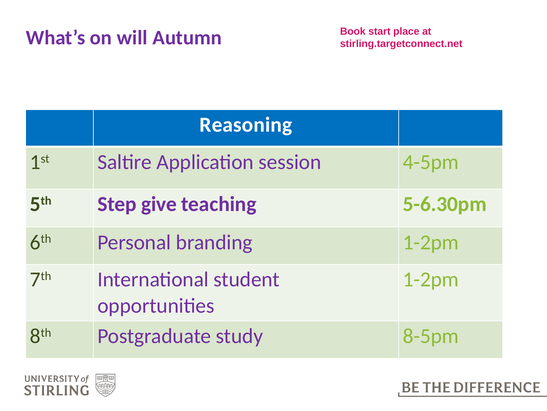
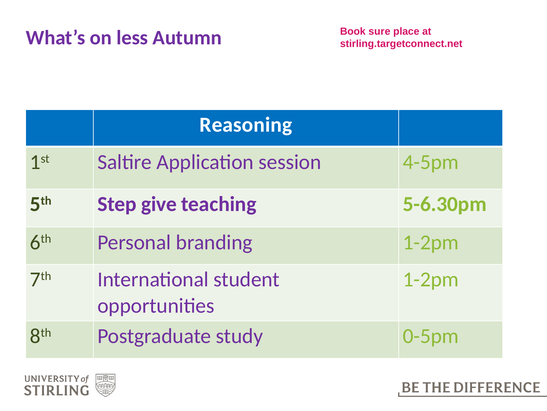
will: will -> less (132, 38)
start: start -> sure (379, 32)
8-5pm: 8-5pm -> 0-5pm (431, 336)
